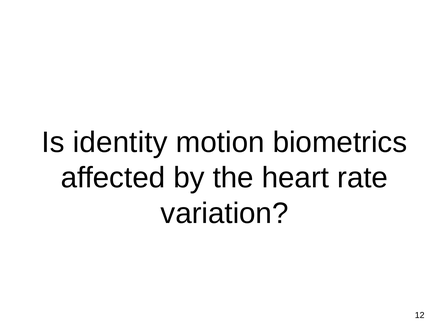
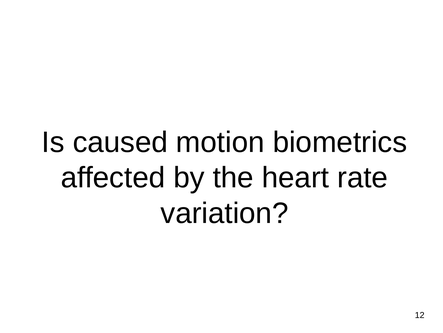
identity: identity -> caused (120, 142)
